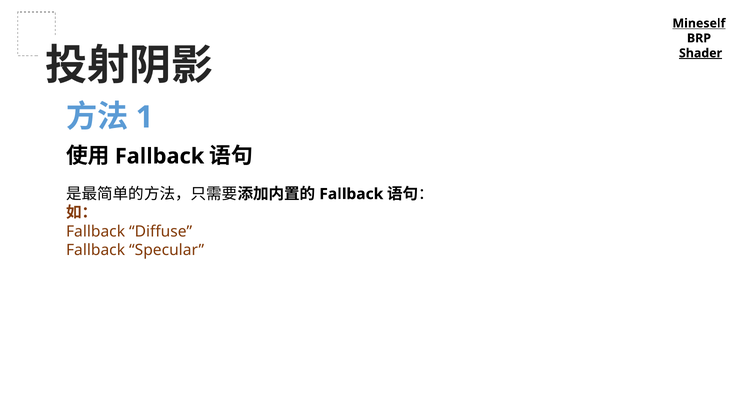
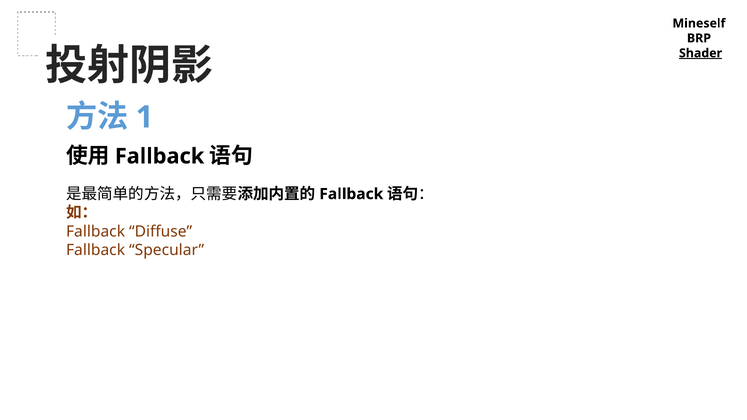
Mineself underline: present -> none (699, 23)
